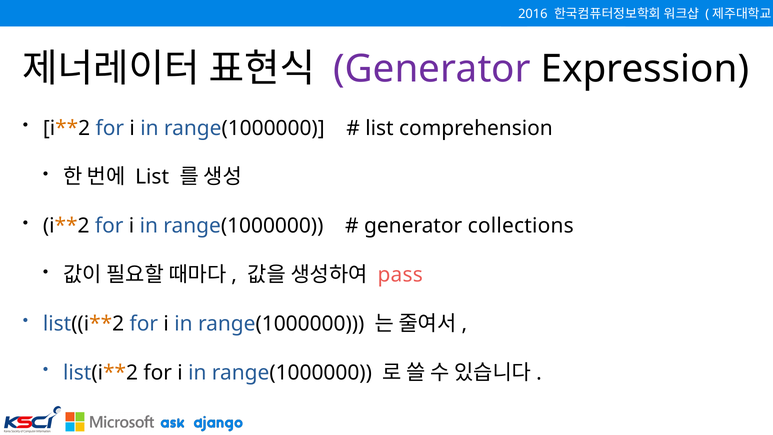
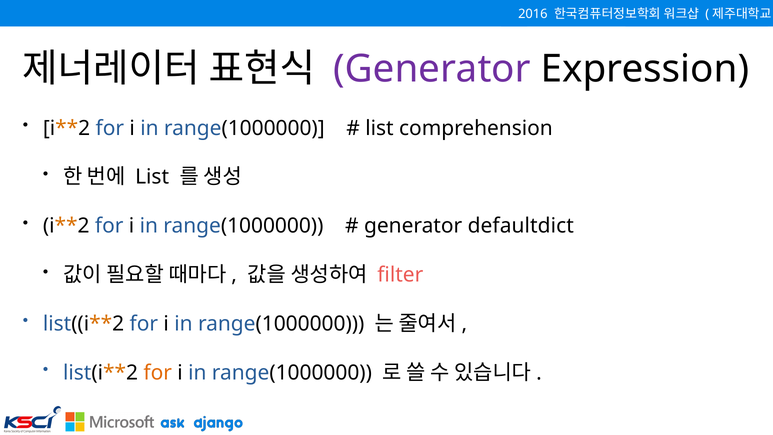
collections: collections -> defaultdict (521, 226)
pass: pass -> filter (400, 275)
for colour: black -> orange (158, 372)
